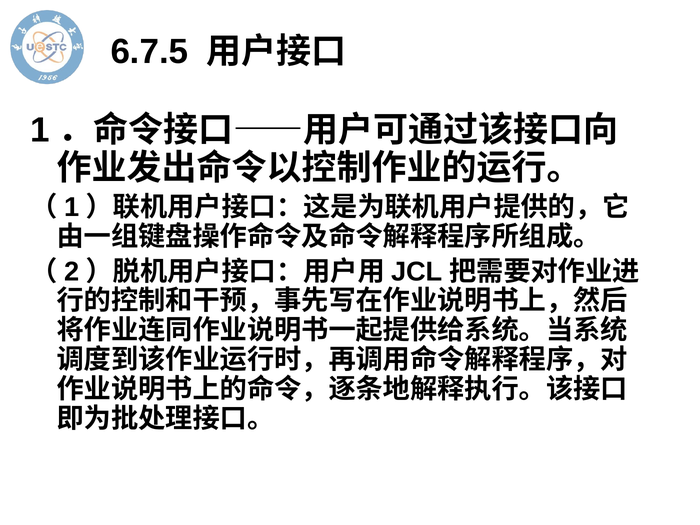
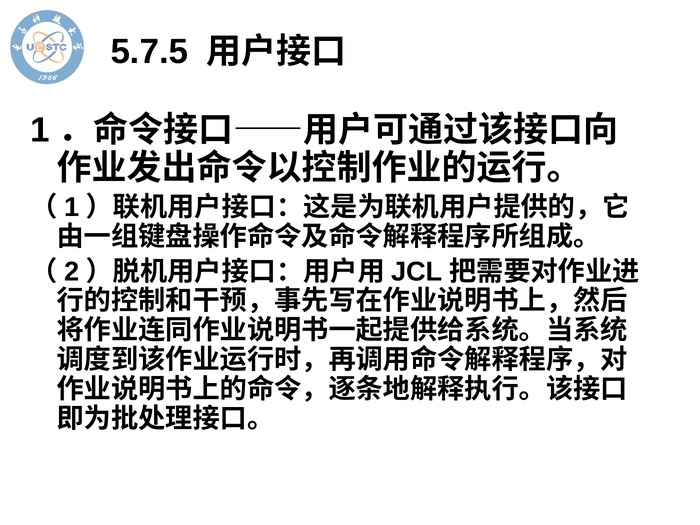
6.7.5: 6.7.5 -> 5.7.5 (149, 52)
